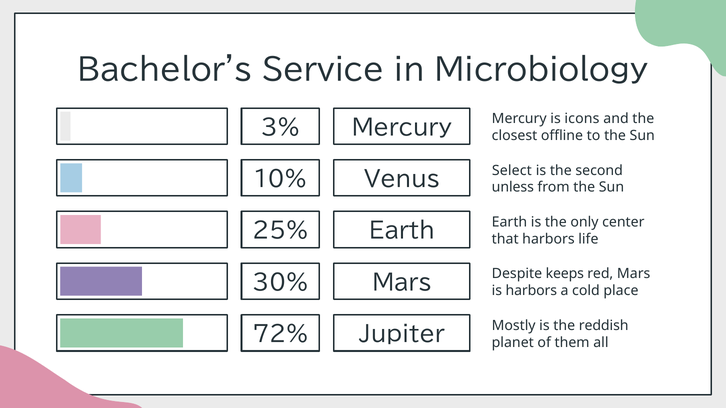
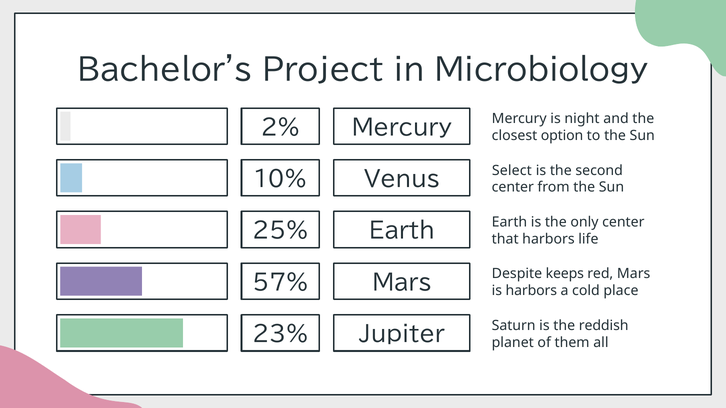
Service: Service -> Project (323, 70)
3%: 3% -> 2% (280, 128)
icons: icons -> night (582, 119)
offline: offline -> option (562, 136)
unless: unless -> center (513, 188)
30%: 30% -> 57% (280, 283)
72%: 72% -> 23% (280, 335)
Mostly: Mostly -> Saturn (514, 326)
